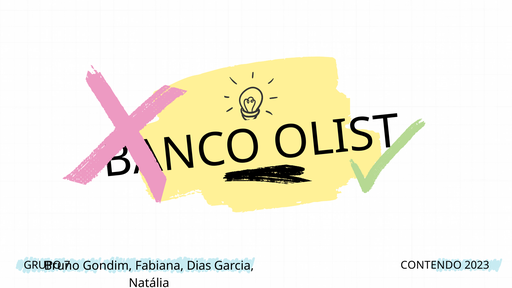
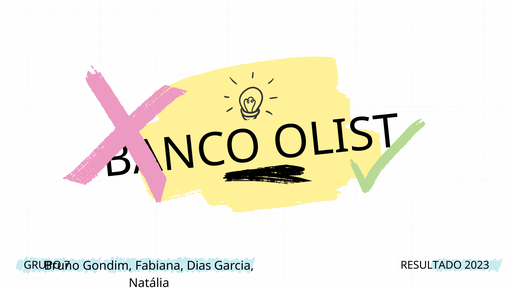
CONTENDO: CONTENDO -> RESULTADO (431, 265)
